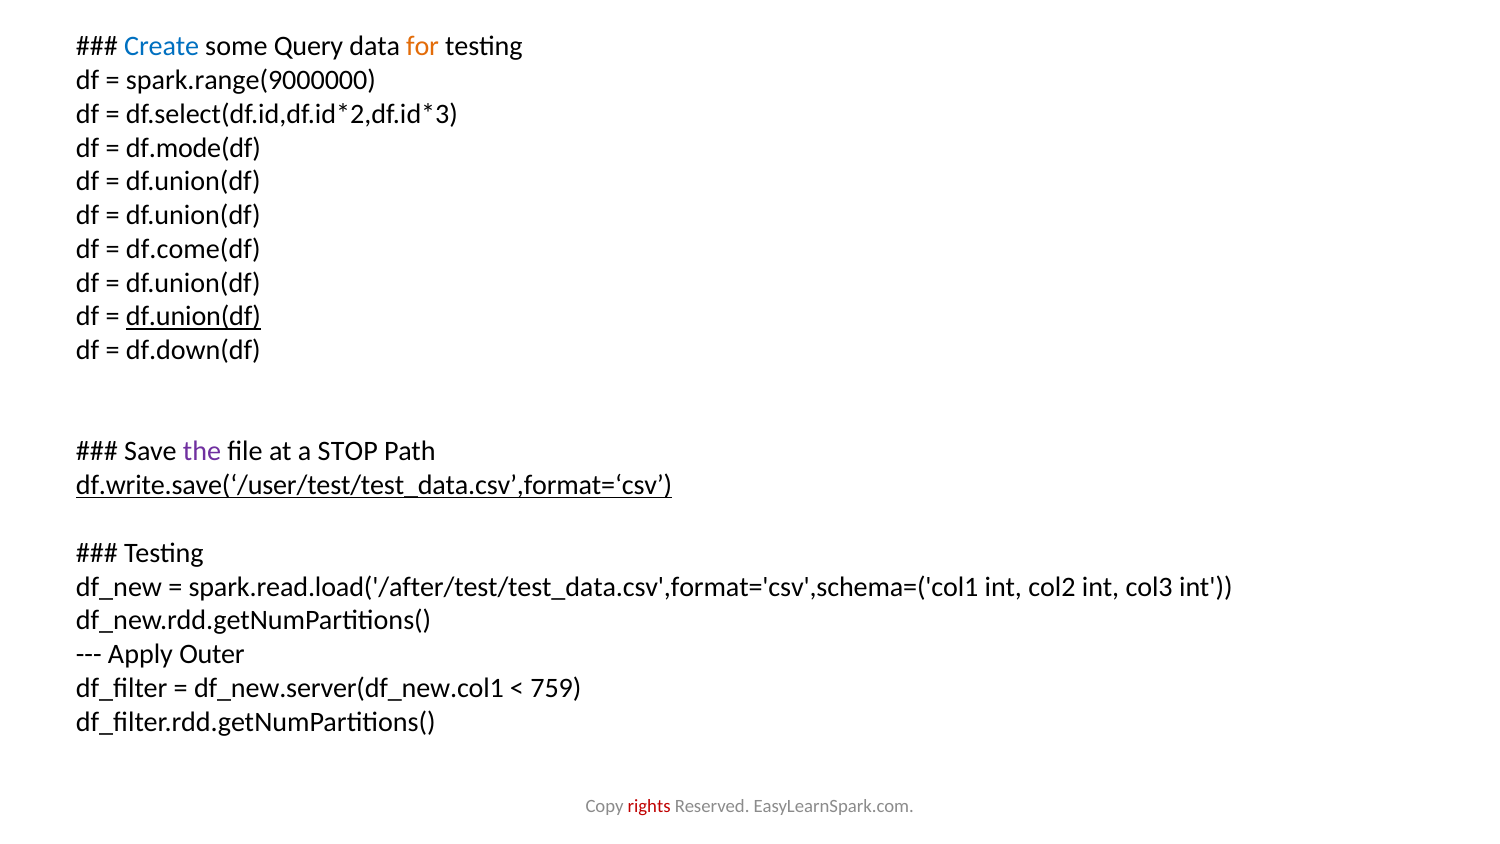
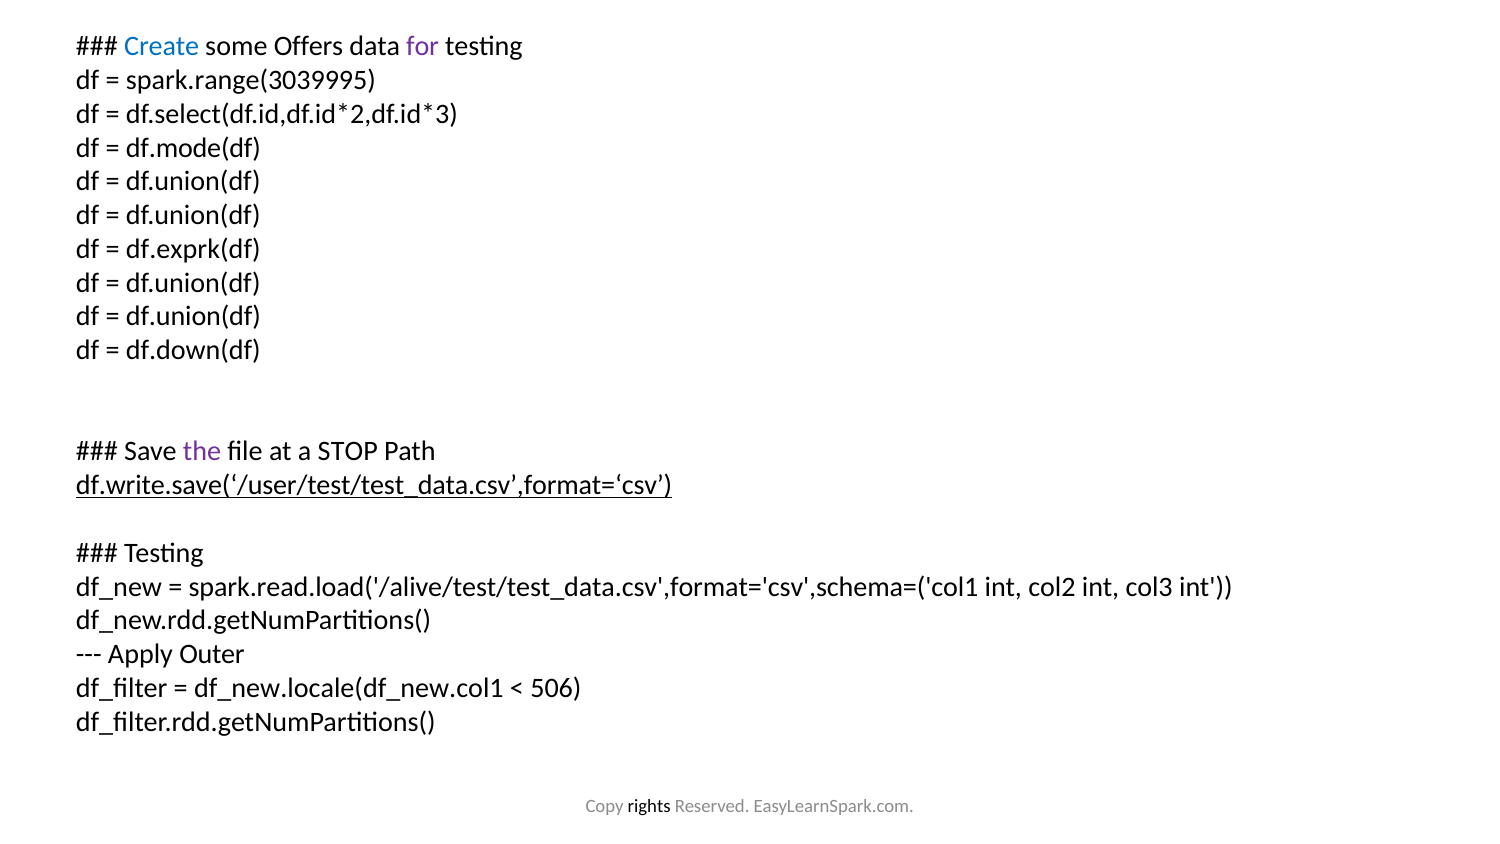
Query: Query -> Offers (309, 47)
for colour: orange -> purple (423, 47)
spark.range(9000000: spark.range(9000000 -> spark.range(3039995 (251, 80)
df.come(df: df.come(df -> df.exprk(df (193, 249)
df.union(df underline: present -> none (193, 317)
spark.read.load('/after/test/test_data.csv',format='csv',schema=('col1: spark.read.load('/after/test/test_data.csv',format='csv',schema=('col1 -> spark.read.load('/alive/test/test_data.csv',format='csv',schema=('col1 (583, 587)
df_new.server(df_new.col1: df_new.server(df_new.col1 -> df_new.locale(df_new.col1 (349, 688)
759: 759 -> 506 (556, 688)
rights colour: red -> black (649, 806)
